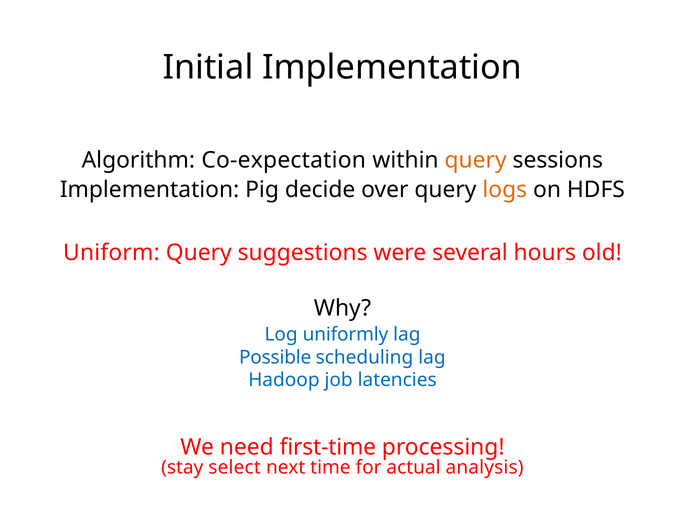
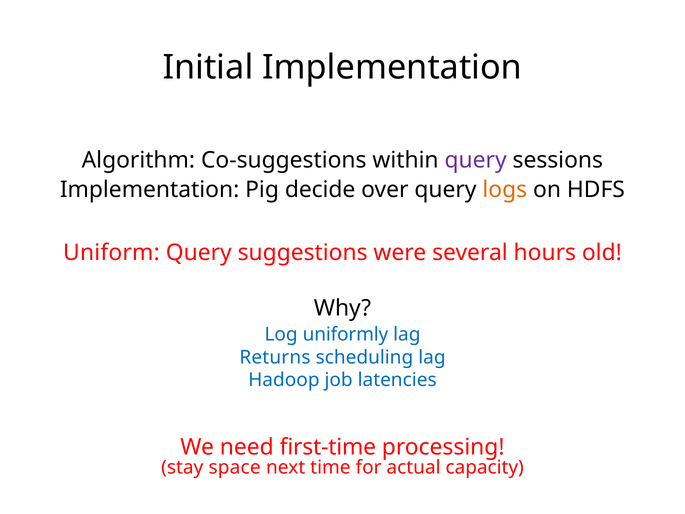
Co-expectation: Co-expectation -> Co-suggestions (284, 160)
query colour: orange -> purple (476, 160)
Possible: Possible -> Returns (275, 357)
select: select -> space (235, 467)
analysis: analysis -> capacity (485, 467)
